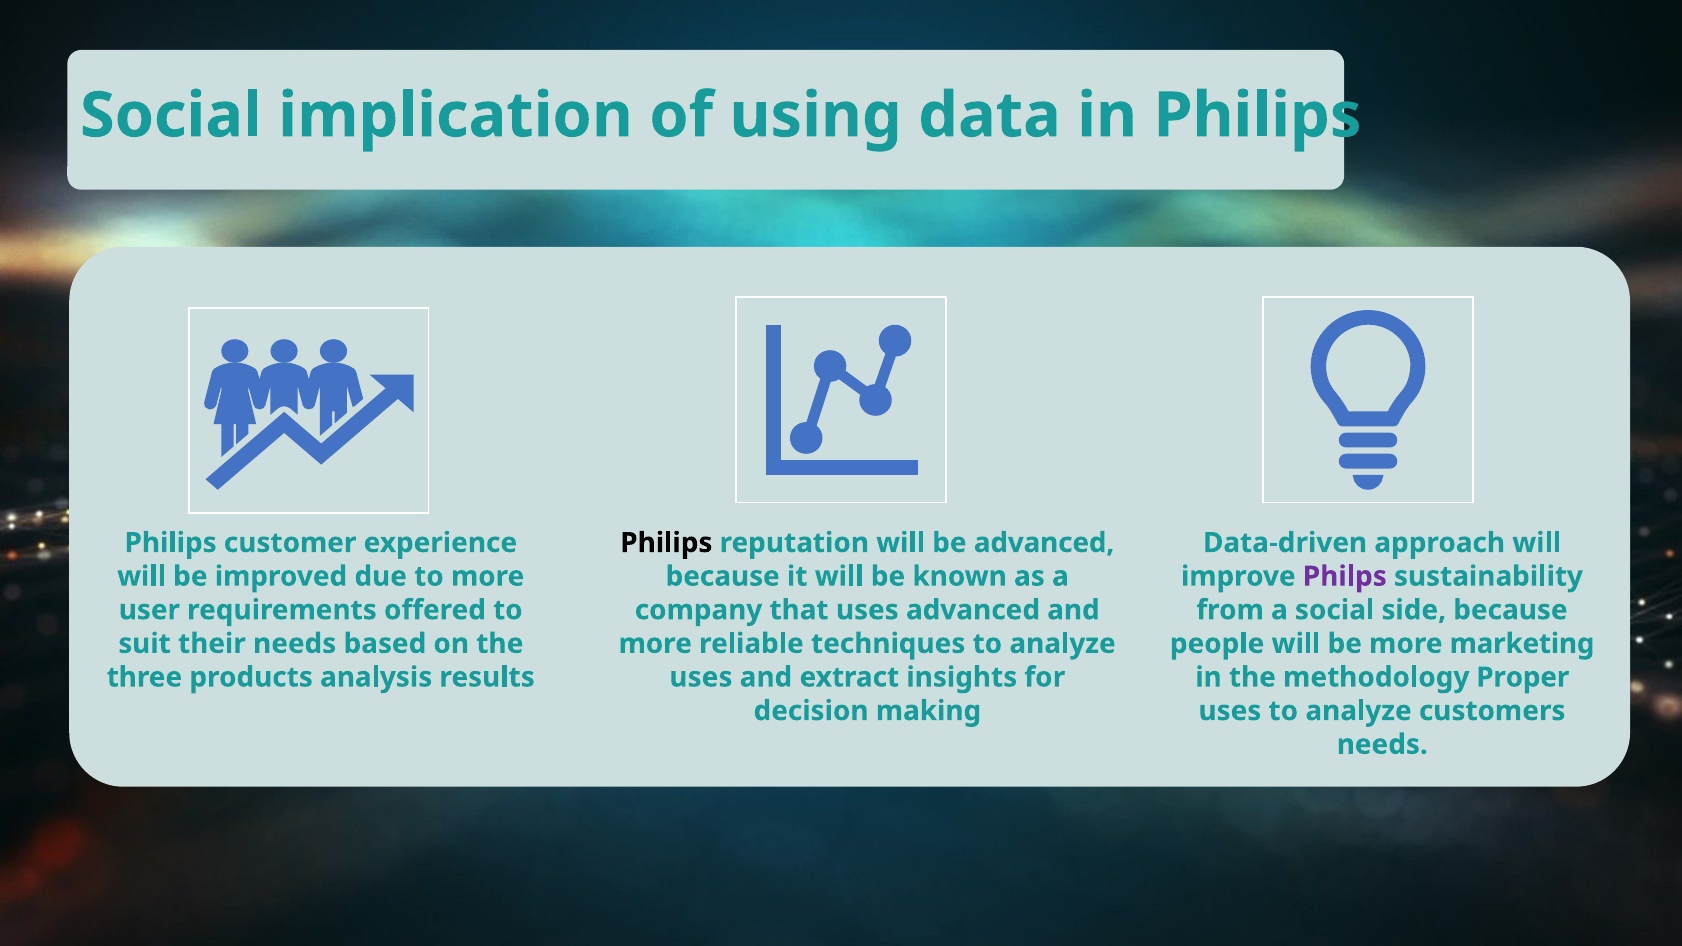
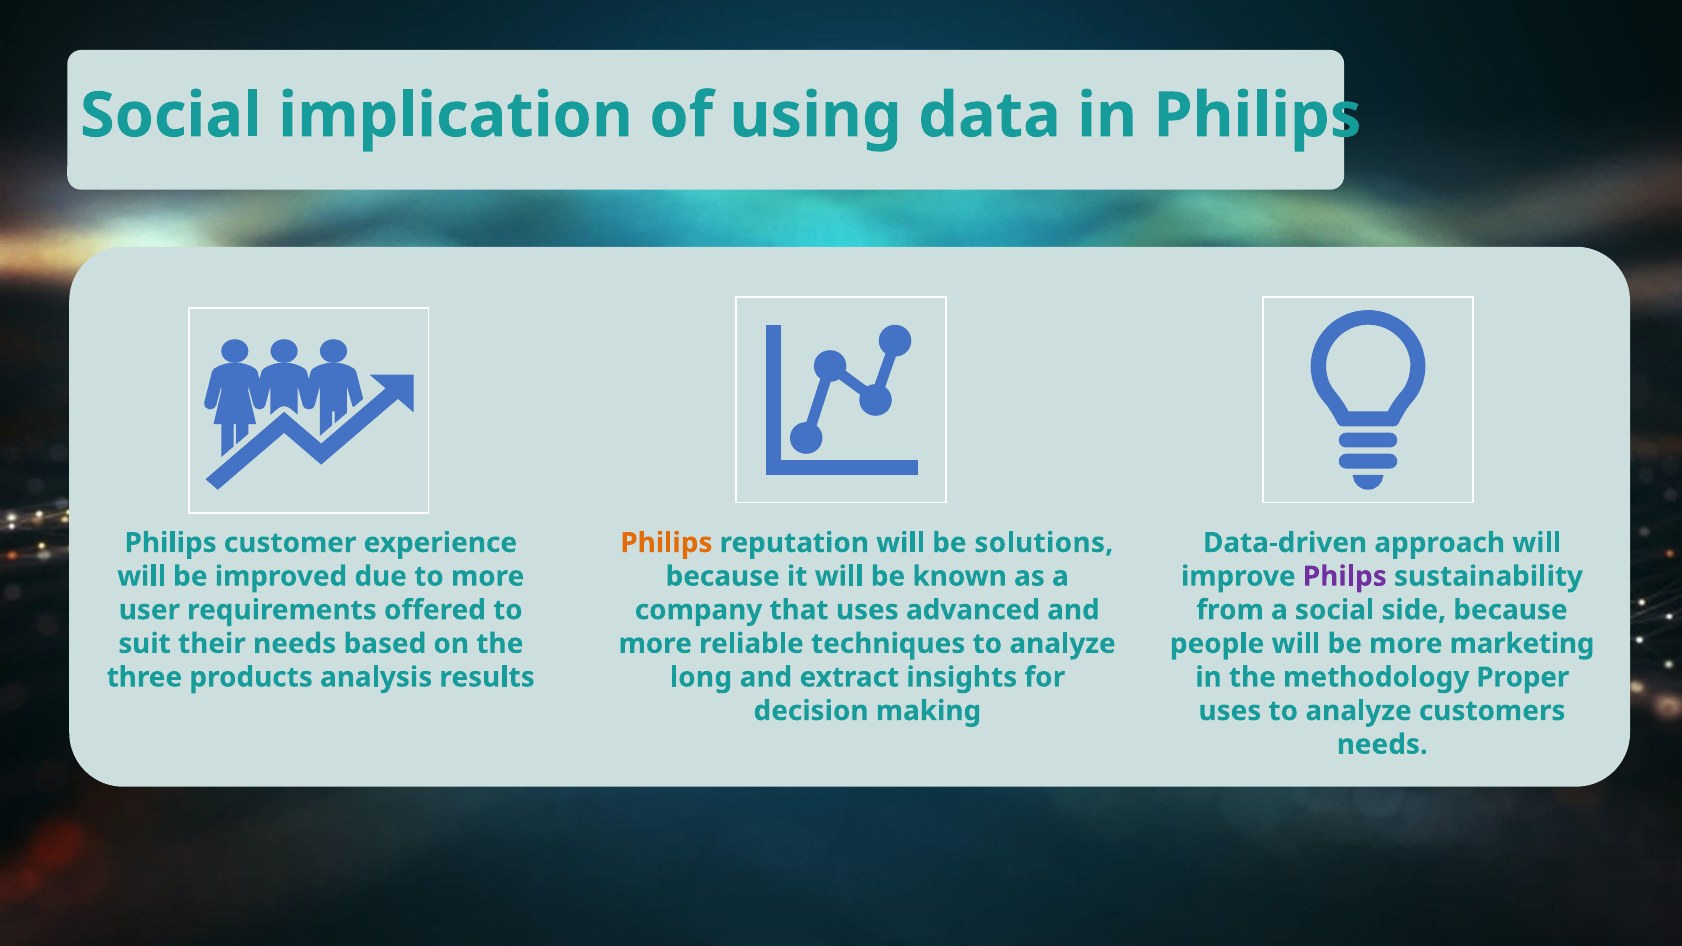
Philips colour: black -> orange (666, 543)
be advanced: advanced -> solutions (1044, 543)
uses: uses -> long (701, 677)
